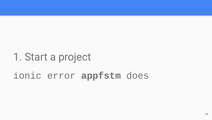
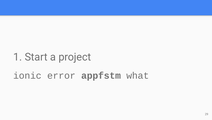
does: does -> what (138, 75)
